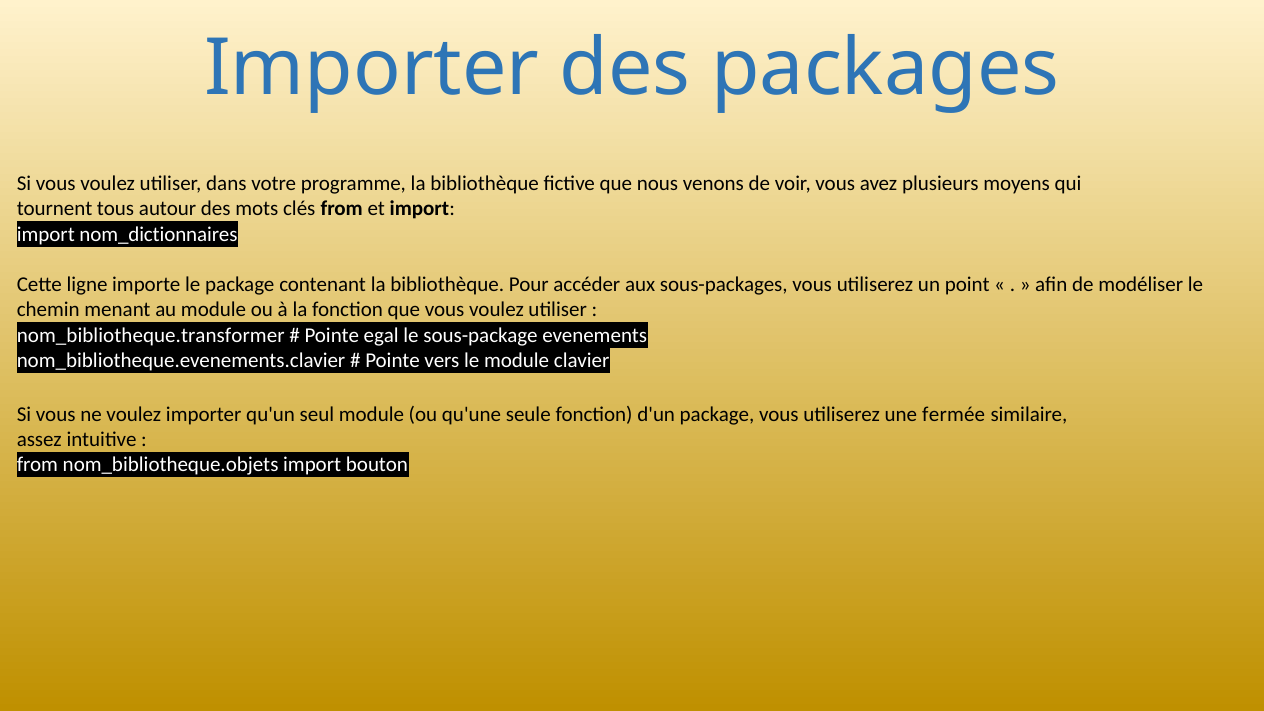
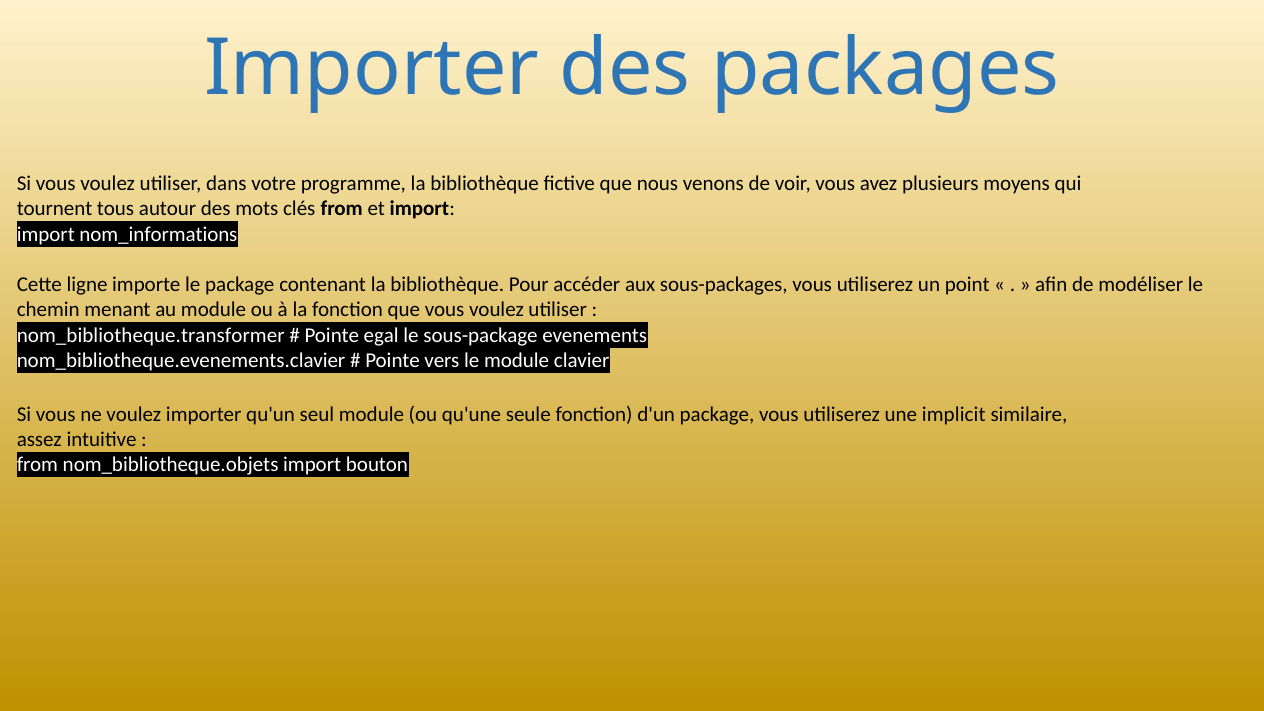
nom_dictionnaires: nom_dictionnaires -> nom_informations (158, 234)
fermée: fermée -> implicit (954, 414)
